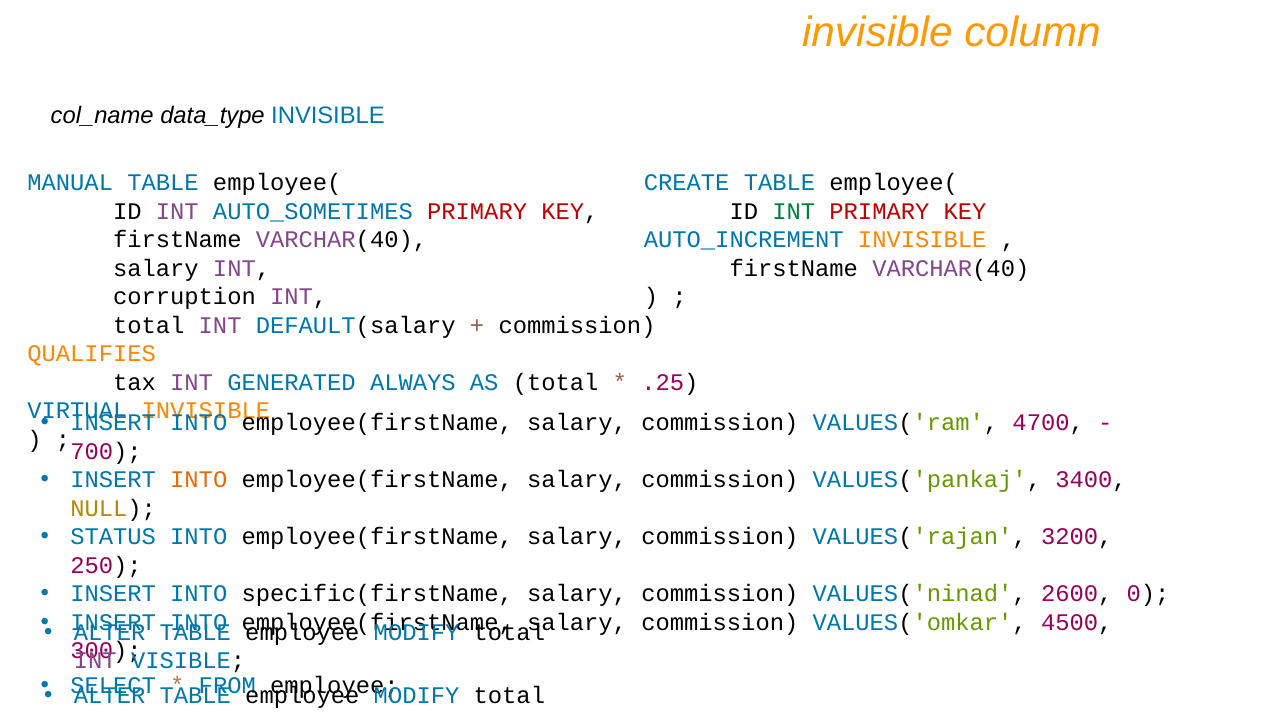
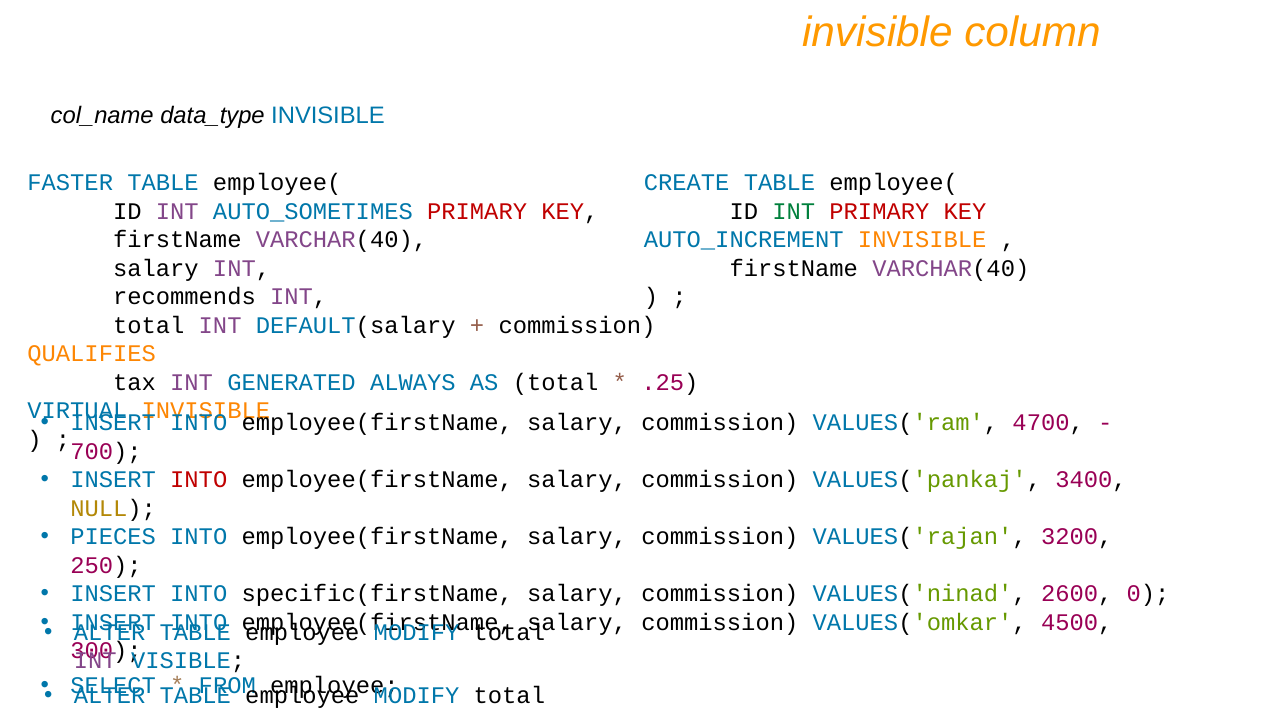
MANUAL: MANUAL -> FASTER (70, 183)
corruption: corruption -> recommends (184, 297)
INTO colour: orange -> red (199, 480)
STATUS: STATUS -> PIECES (113, 537)
